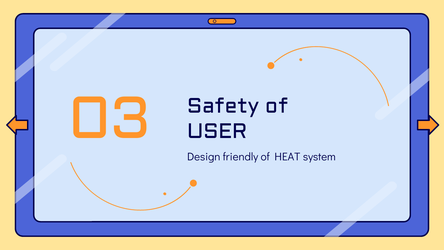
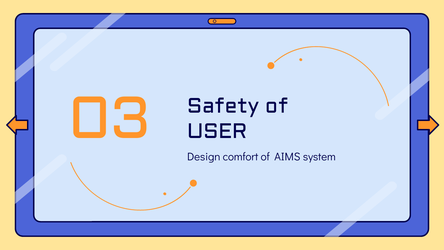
friendly: friendly -> comfort (241, 157)
HEAT: HEAT -> AIMS (287, 157)
